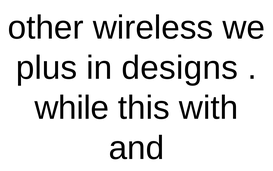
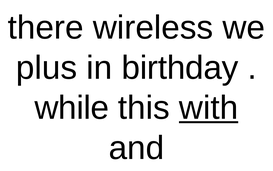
other: other -> there (46, 28)
designs: designs -> birthday (180, 68)
with underline: none -> present (209, 108)
